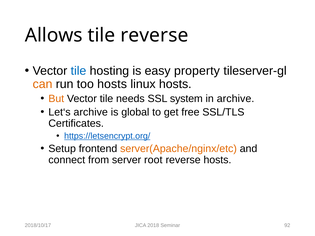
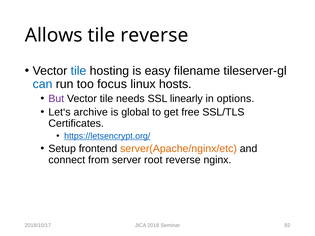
property: property -> filename (197, 71)
can colour: orange -> blue (43, 84)
too hosts: hosts -> focus (112, 84)
But colour: orange -> purple (56, 99)
system: system -> linearly (186, 99)
in archive: archive -> options (236, 99)
reverse hosts: hosts -> nginx (217, 160)
